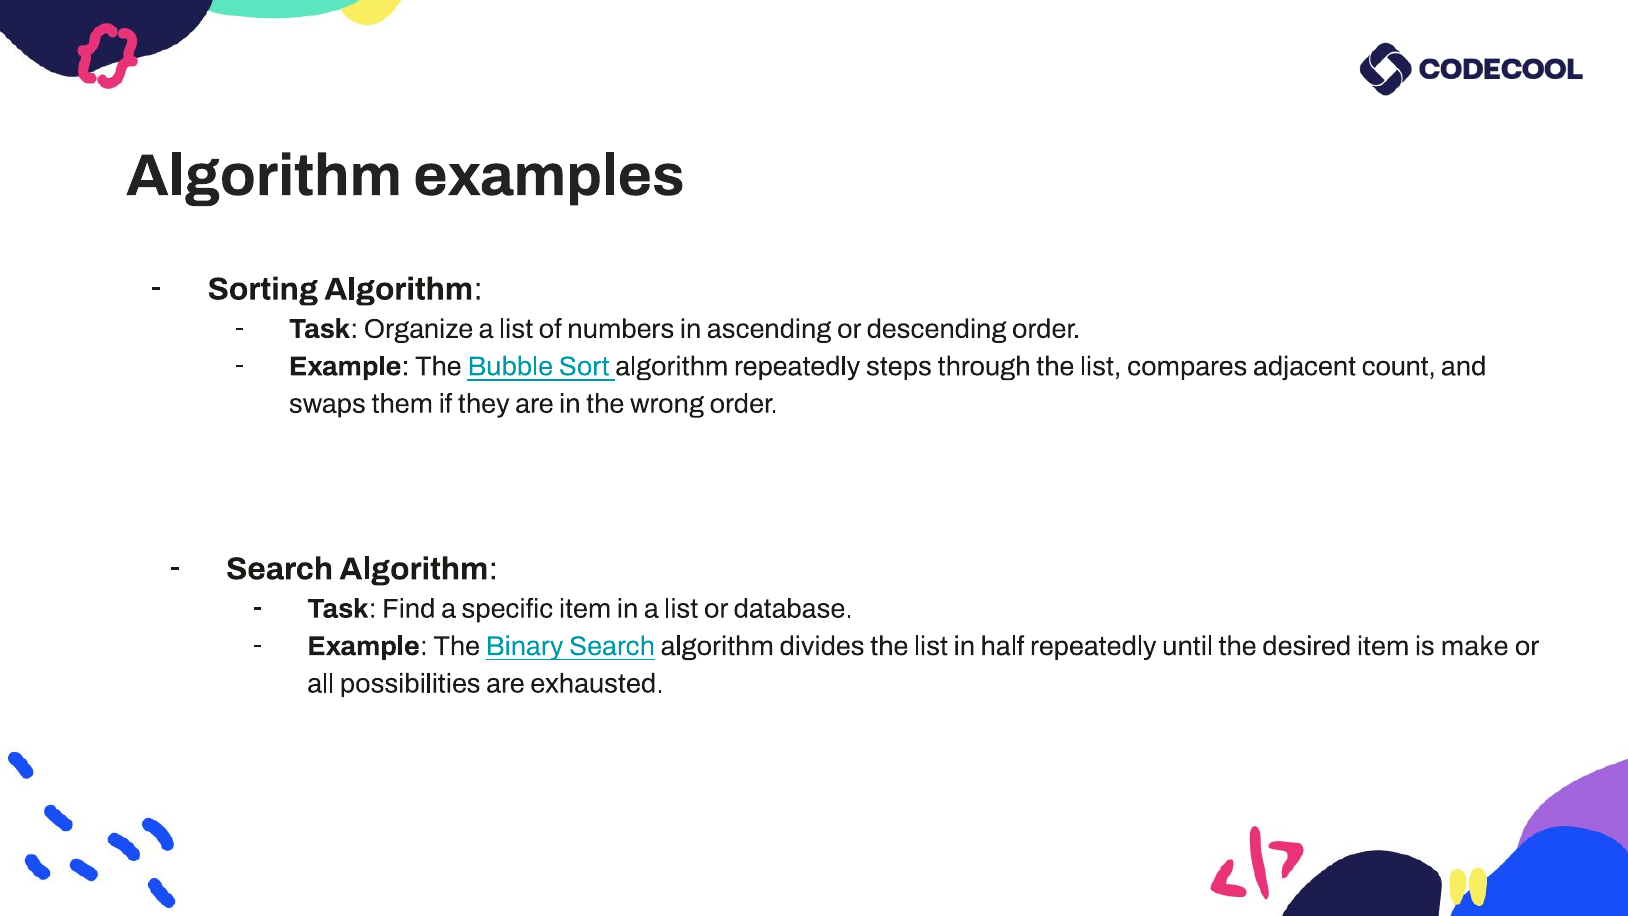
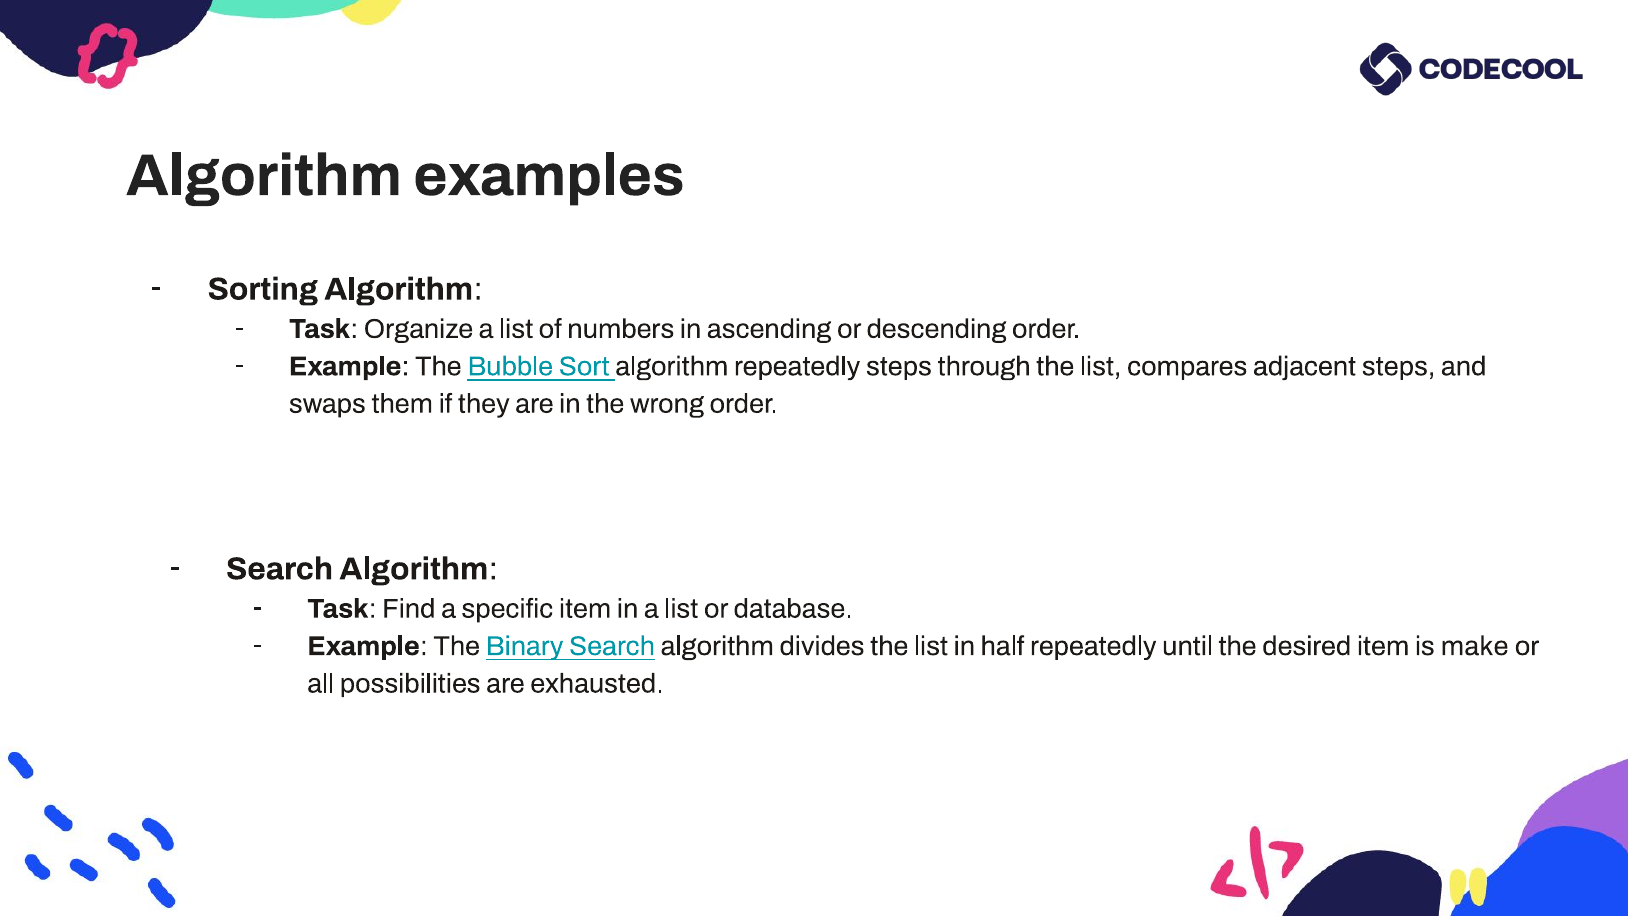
adjacent count: count -> steps (1399, 366)
